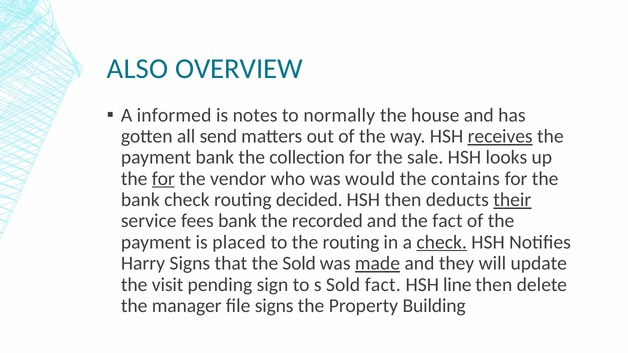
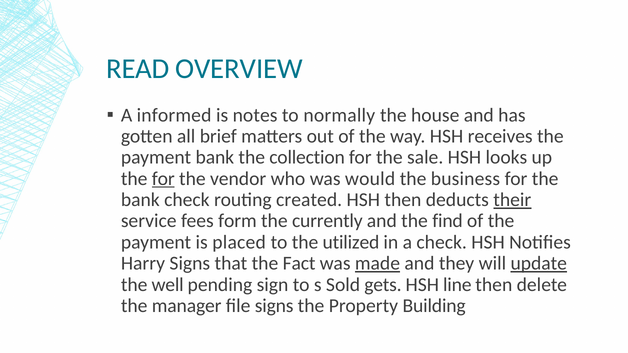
ALSO: ALSO -> READ (138, 69)
send: send -> brief (218, 136)
receives underline: present -> none (500, 136)
contains: contains -> business (465, 179)
decided: decided -> created (309, 200)
fees bank: bank -> form (237, 221)
recorded: recorded -> currently (327, 221)
the fact: fact -> find (448, 221)
the routing: routing -> utilized (351, 242)
check underline: present -> none (442, 242)
the Sold: Sold -> Fact (299, 264)
update underline: none -> present (539, 264)
visit: visit -> well (168, 285)
Sold fact: fact -> gets (383, 285)
